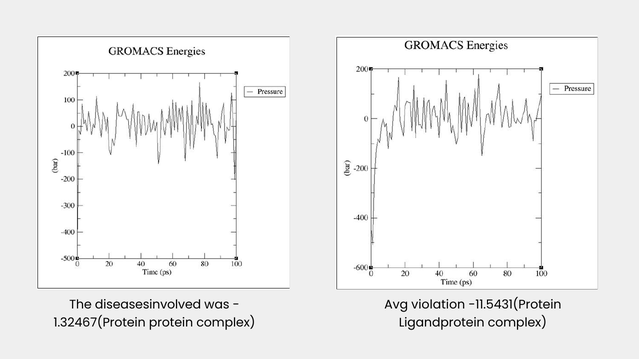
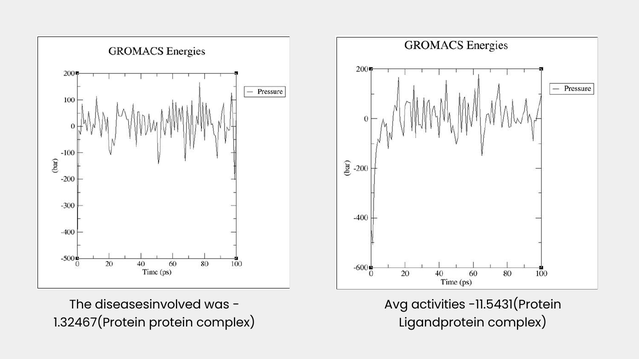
violation: violation -> activities (438, 305)
